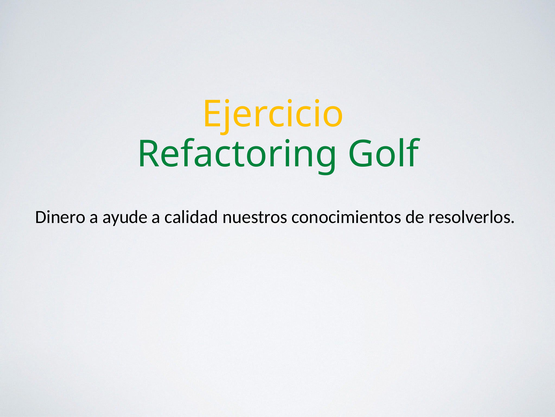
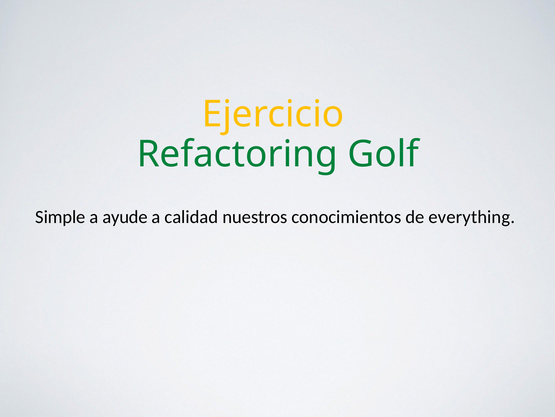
Dinero: Dinero -> Simple (60, 217)
resolverlos: resolverlos -> everything (472, 217)
